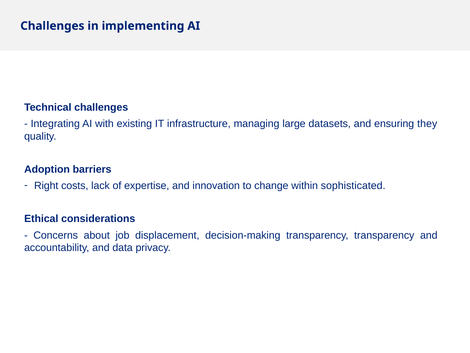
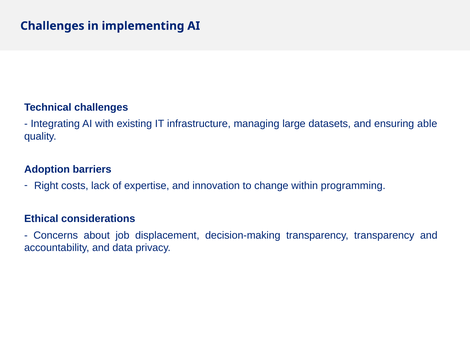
they: they -> able (427, 124)
sophisticated: sophisticated -> programming (353, 186)
